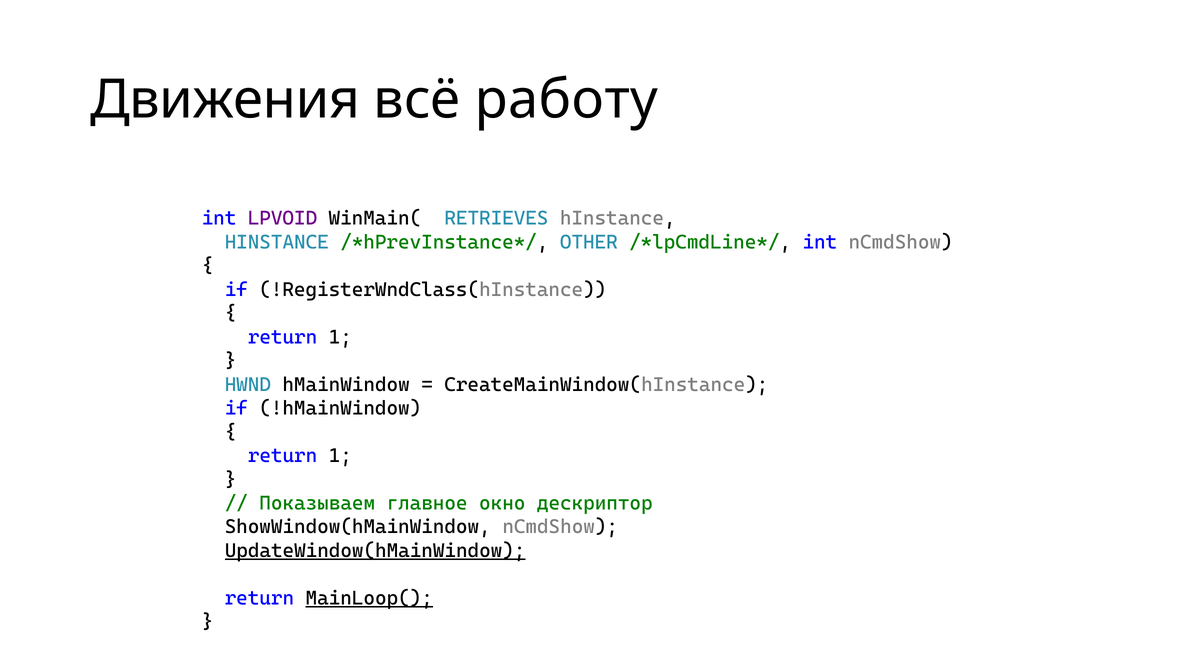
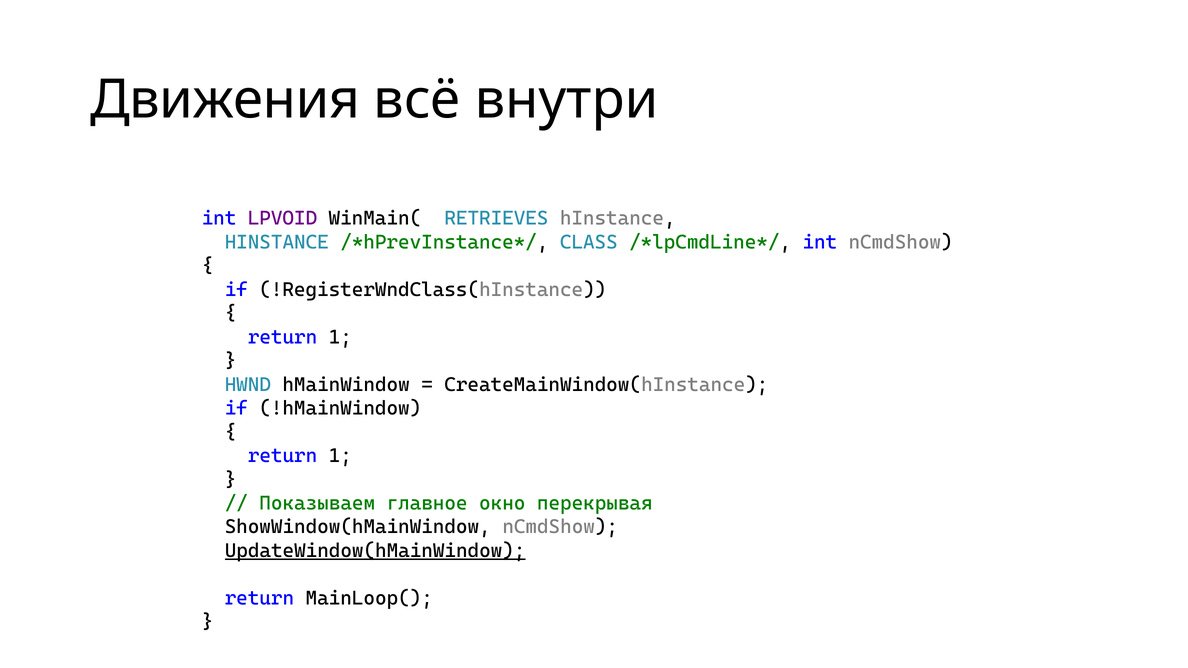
работу: работу -> внутри (567, 100)
OTHER: OTHER -> CLASS (589, 242)
дескриптор: дескриптор -> перекрывая (595, 503)
MainLoop( underline: present -> none (369, 598)
